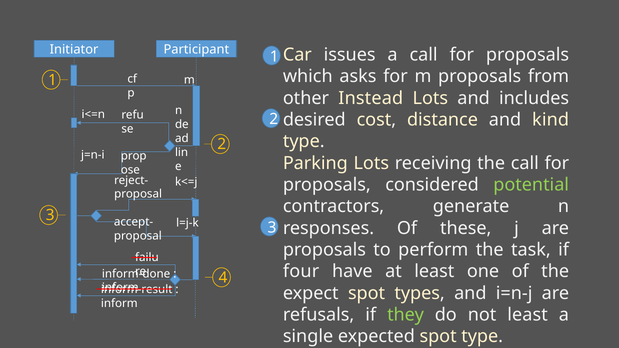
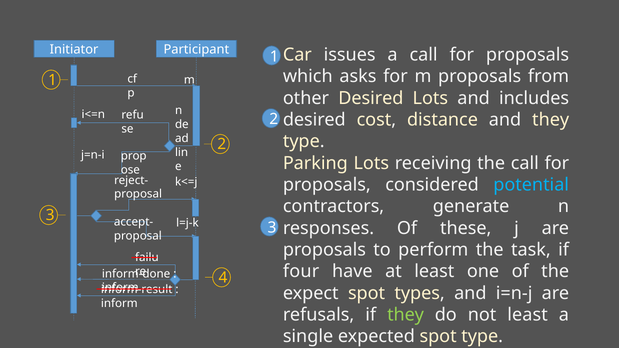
other Instead: Instead -> Desired (371, 98)
and kind: kind -> they (551, 120)
potential colour: light green -> light blue (531, 185)
